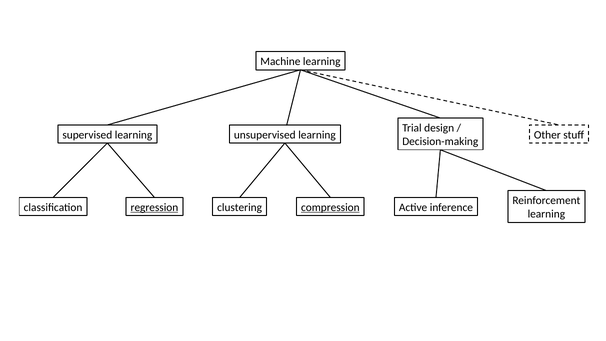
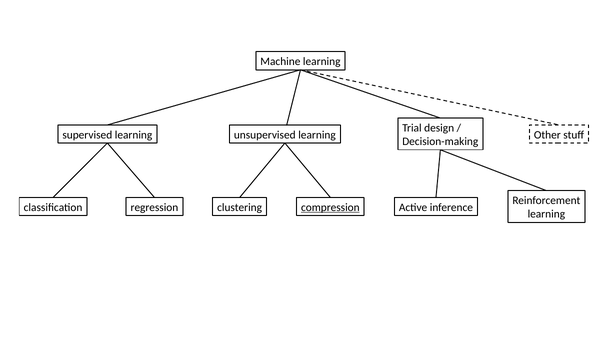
regression underline: present -> none (154, 207)
